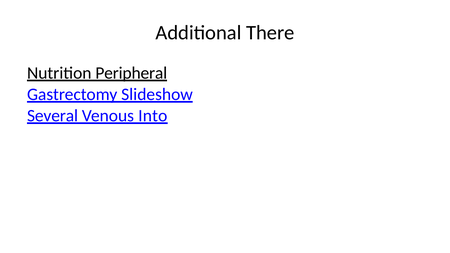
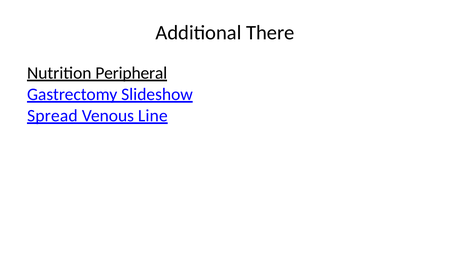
Several: Several -> Spread (52, 116)
Into: Into -> Line (153, 116)
